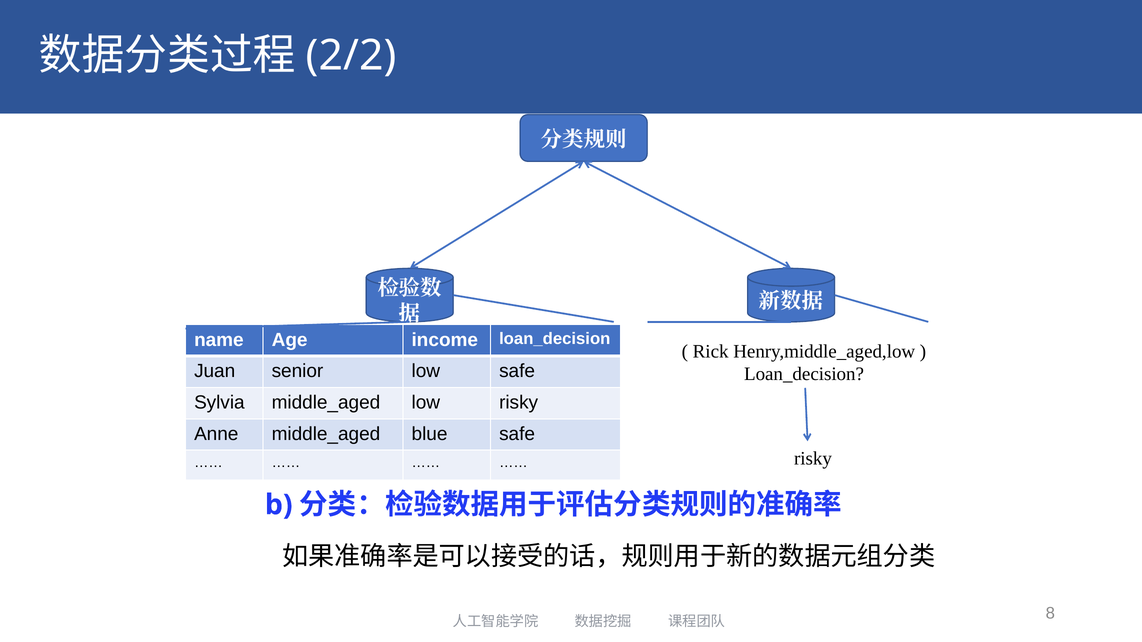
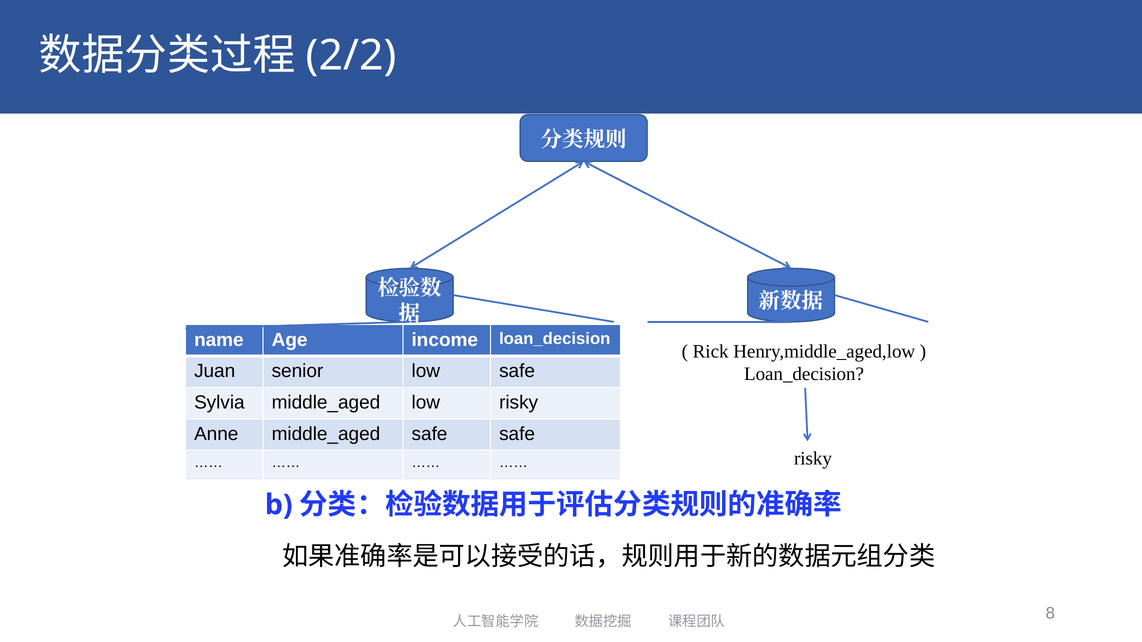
blue: blue -> safe (430, 434)
